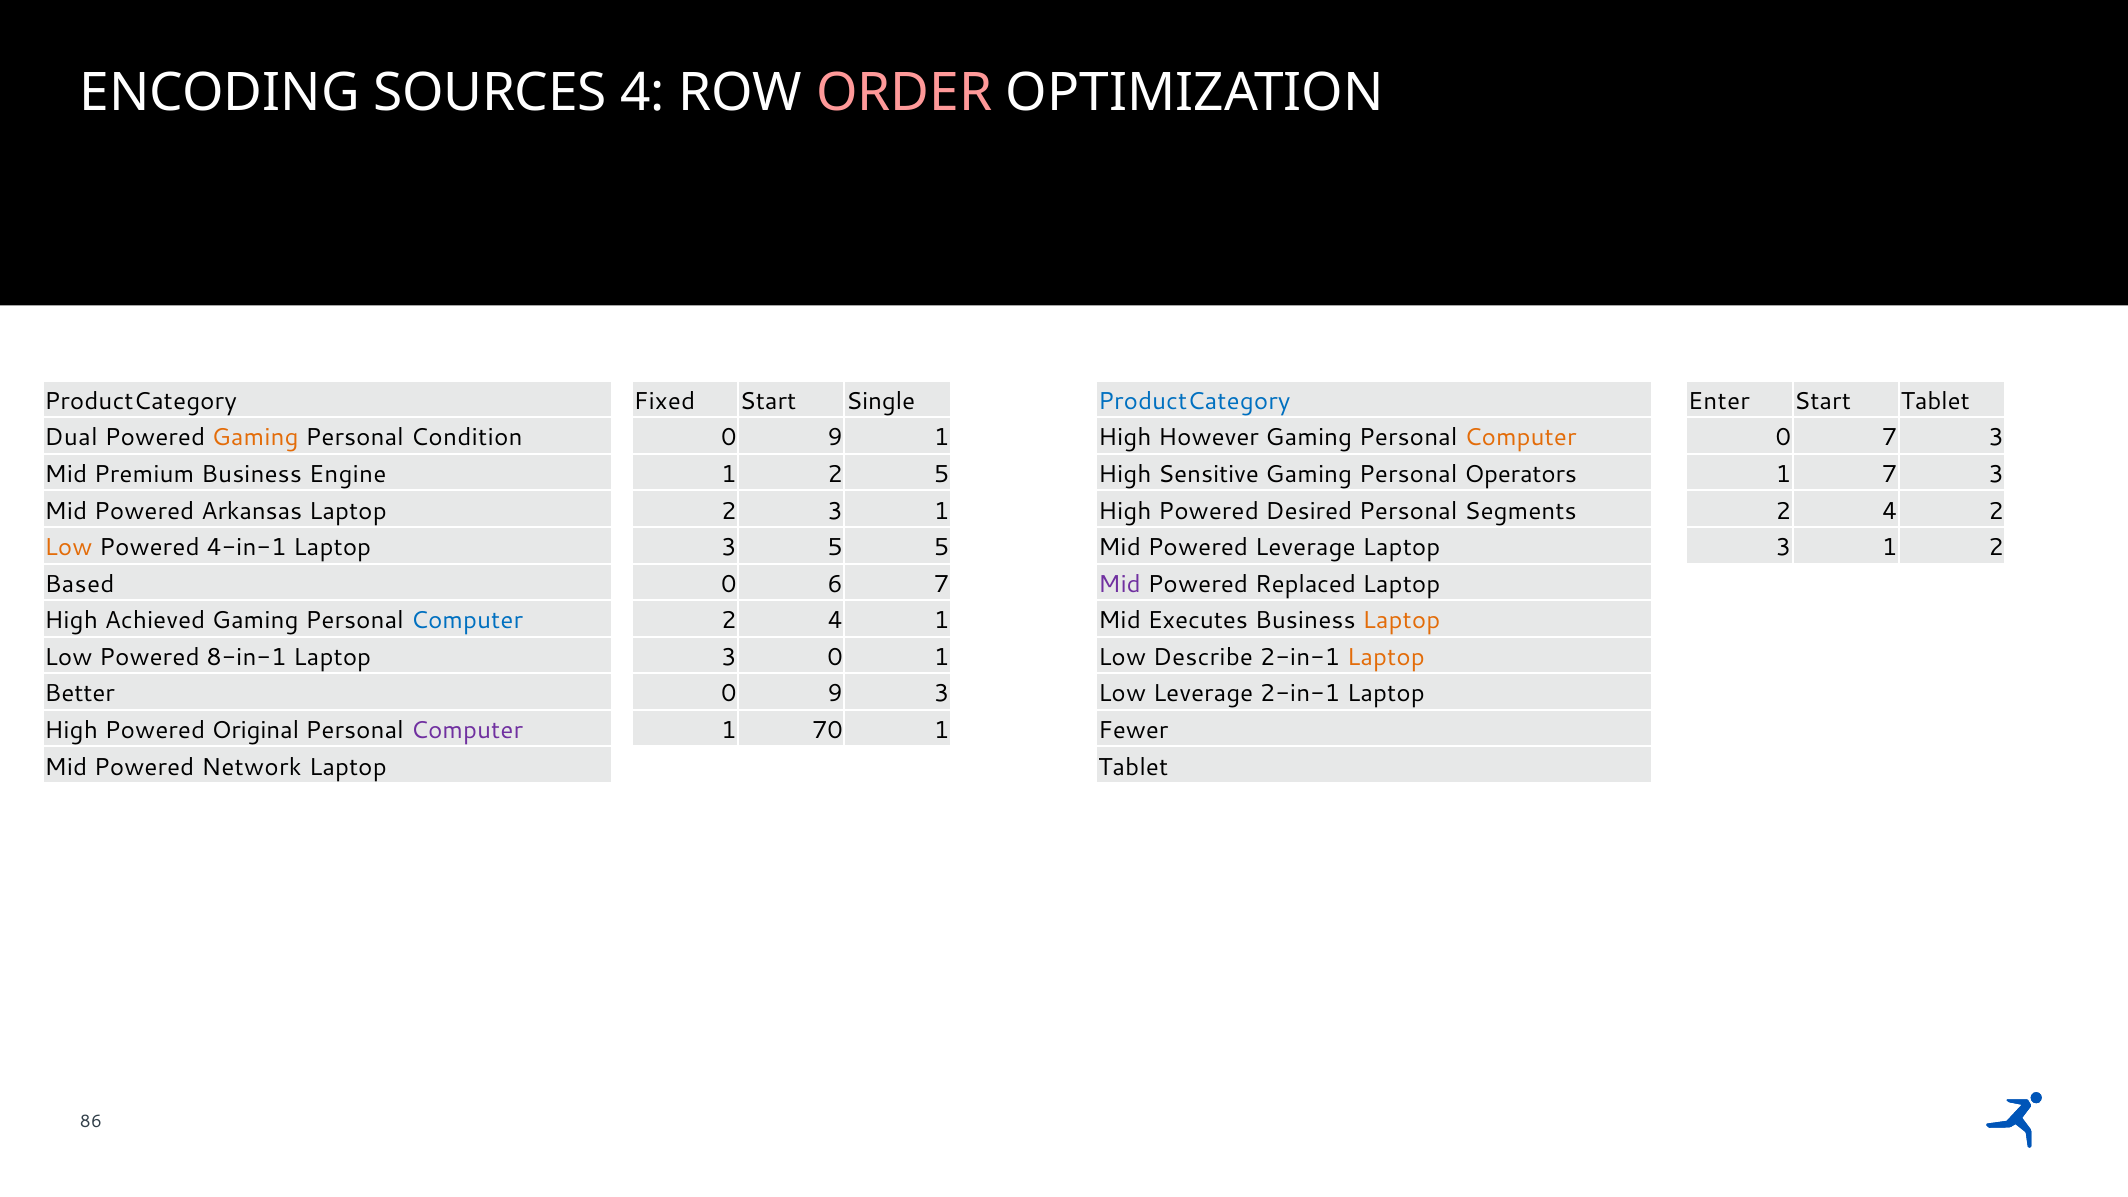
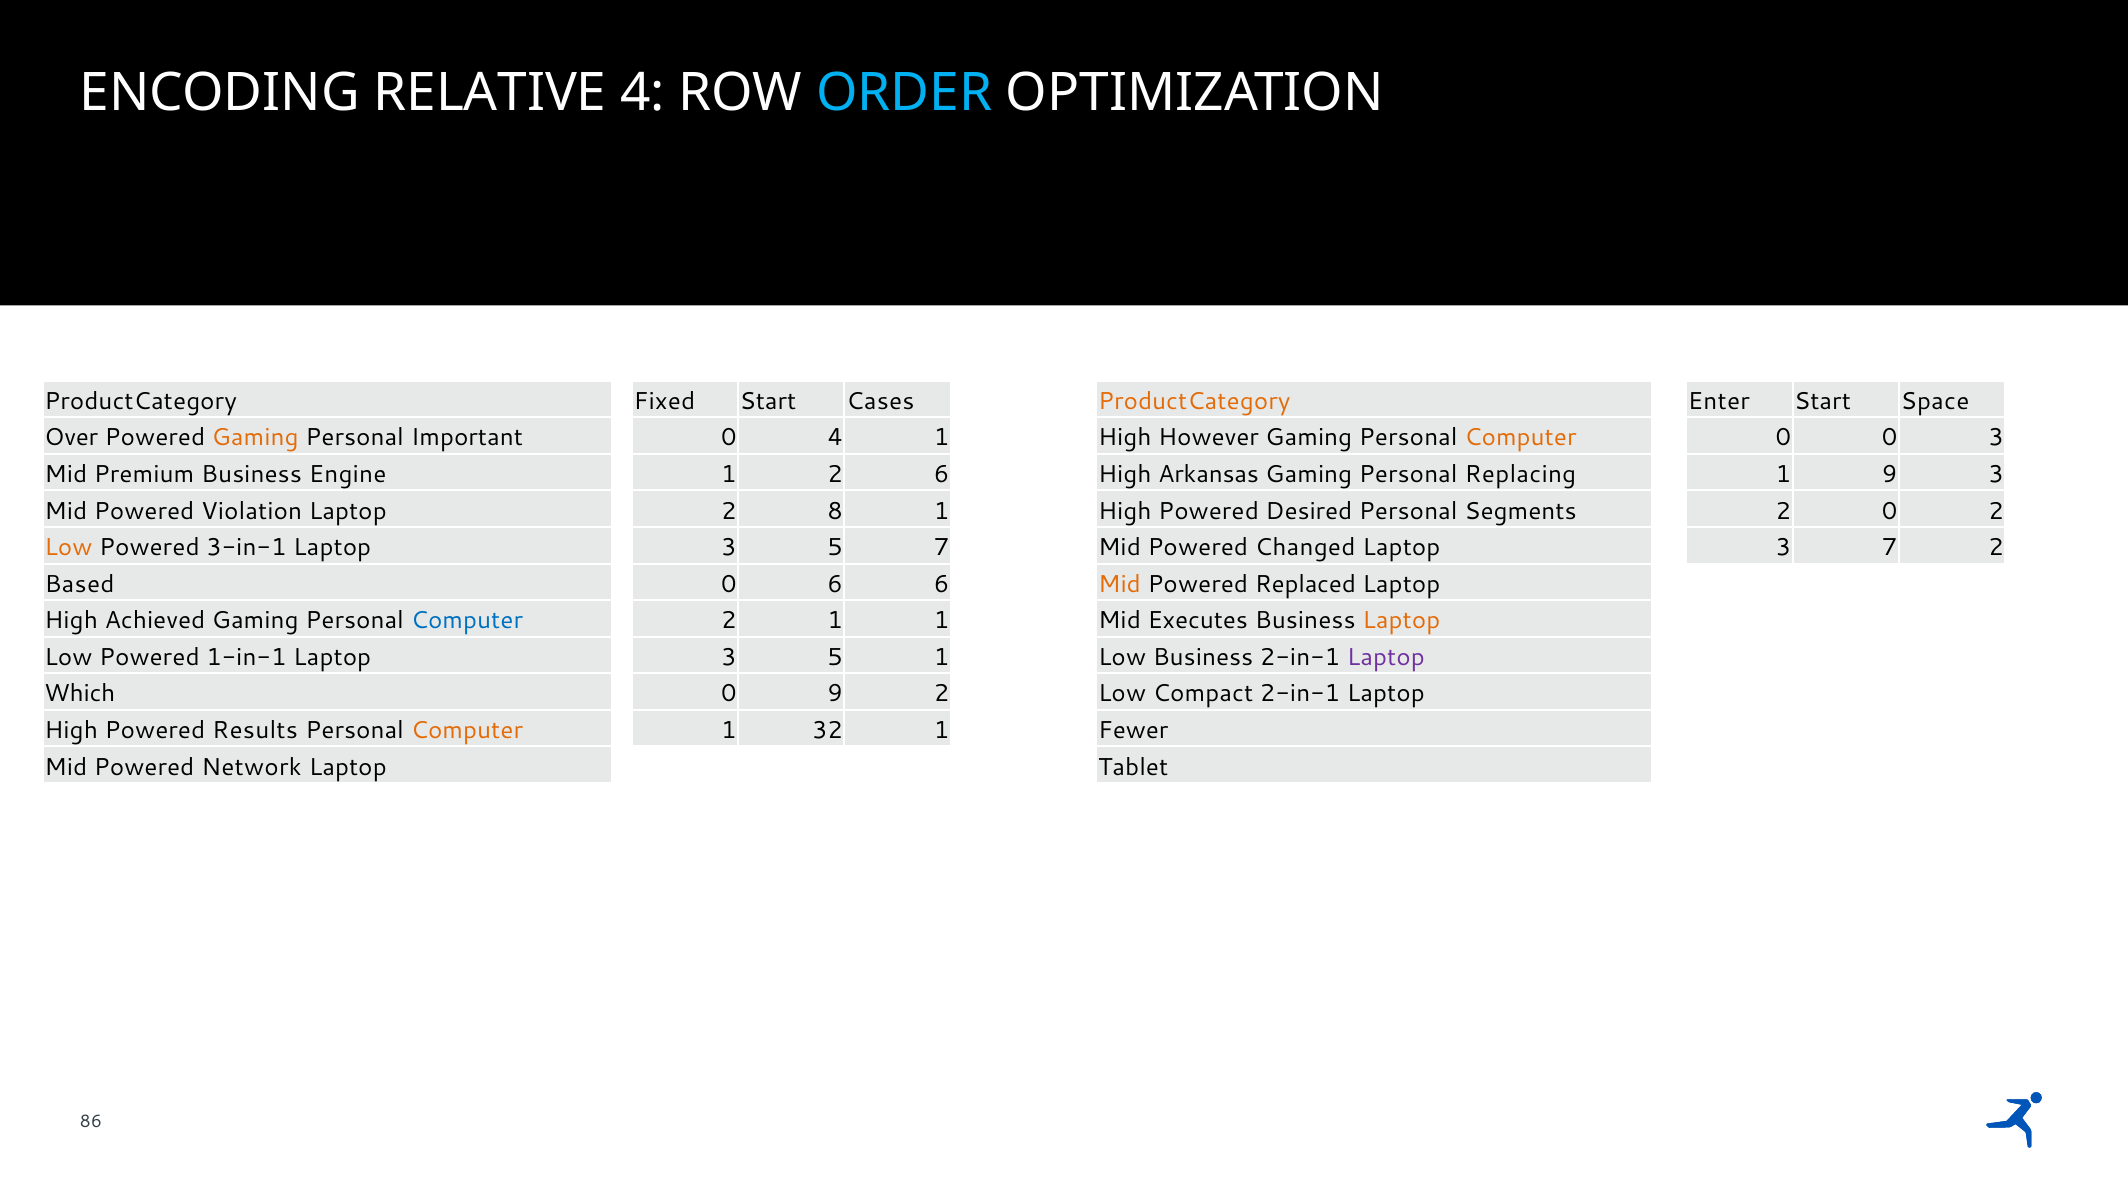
SOURCES: SOURCES -> RELATIVE (490, 93)
ORDER colour: pink -> light blue (904, 93)
Single: Single -> Cases (880, 401)
ProductCategory colour: blue -> orange (1194, 401)
Start Tablet: Tablet -> Space (1935, 401)
Dual: Dual -> Over (71, 438)
Condition: Condition -> Important (467, 438)
9: 9 -> 4 (835, 438)
0 7: 7 -> 0 (1890, 438)
2 5: 5 -> 6 (942, 474)
Sensitive: Sensitive -> Arkansas (1209, 474)
Operators: Operators -> Replacing (1520, 474)
1 7: 7 -> 9 (1890, 474)
Arkansas: Arkansas -> Violation (252, 511)
3: 3 -> 8 (835, 511)
4: 4 -> 0 (1890, 511)
4-in-1: 4-in-1 -> 3-in-1 (246, 548)
5 5: 5 -> 7 (942, 548)
Powered Leverage: Leverage -> Changed (1305, 548)
1: 1 -> 7 (1890, 548)
6 7: 7 -> 6 (942, 584)
Mid colour: purple -> orange (1119, 584)
4: 4 -> 1 (835, 621)
8-in-1: 8-in-1 -> 1-in-1 (246, 657)
0: 0 -> 5 (835, 657)
Low Describe: Describe -> Business (1203, 657)
Laptop colour: orange -> purple (1386, 657)
Better: Better -> Which (80, 694)
9 3: 3 -> 2 (942, 694)
Low Leverage: Leverage -> Compact (1203, 694)
Original: Original -> Results (255, 730)
Computer colour: purple -> orange (467, 730)
70: 70 -> 32 (827, 730)
